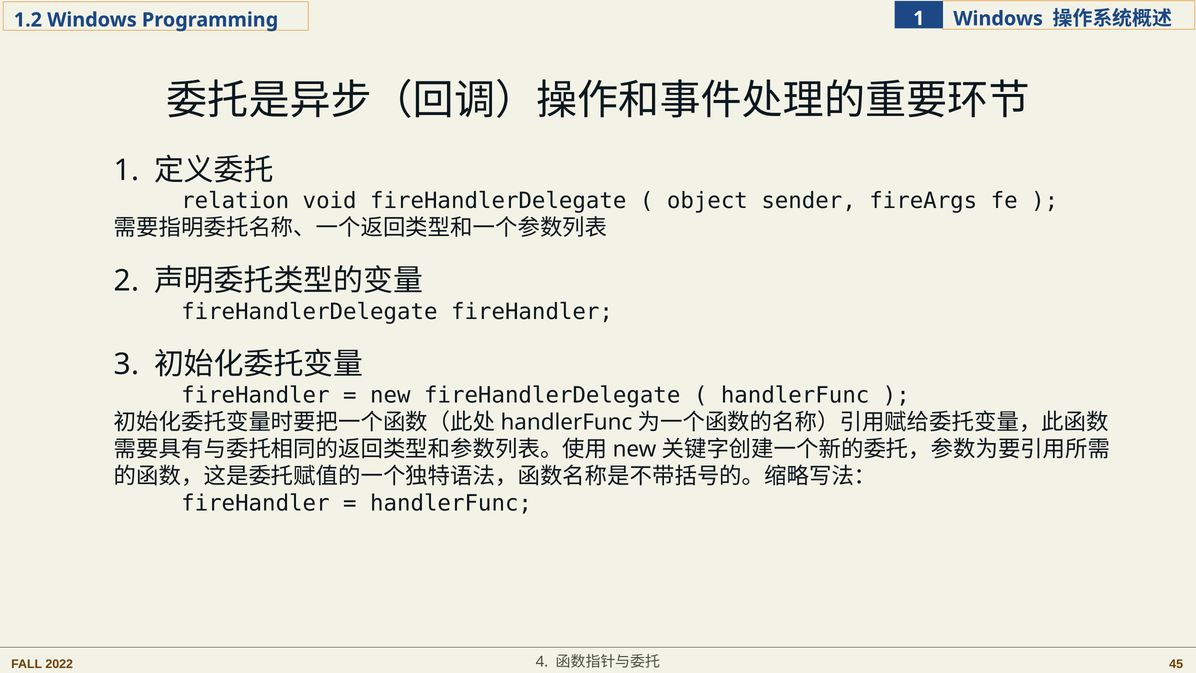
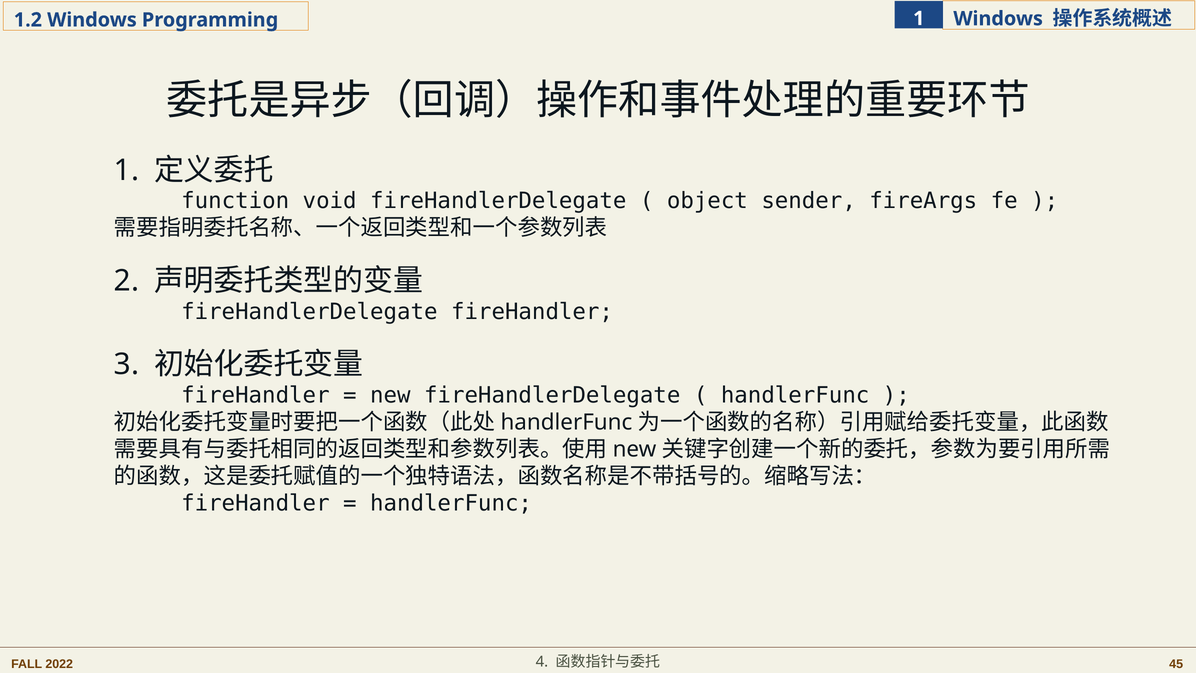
relation: relation -> function (235, 201)
